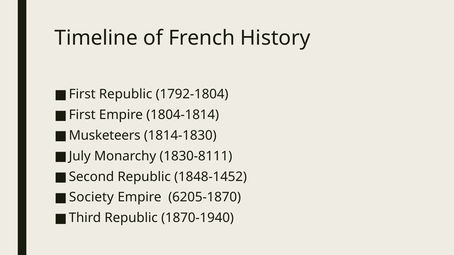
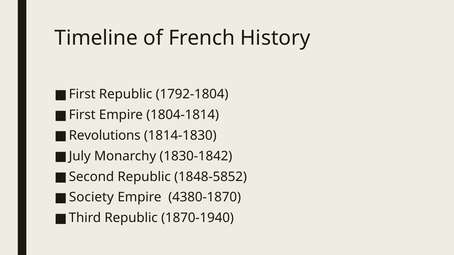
Musketeers: Musketeers -> Revolutions (105, 136)
1830-8111: 1830-8111 -> 1830-1842 (196, 156)
1848-1452: 1848-1452 -> 1848-5852 (211, 177)
6205-1870: 6205-1870 -> 4380-1870 (205, 198)
